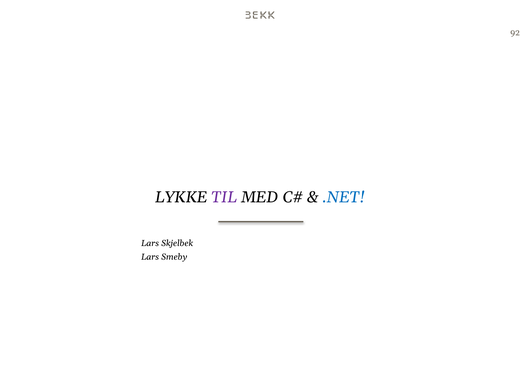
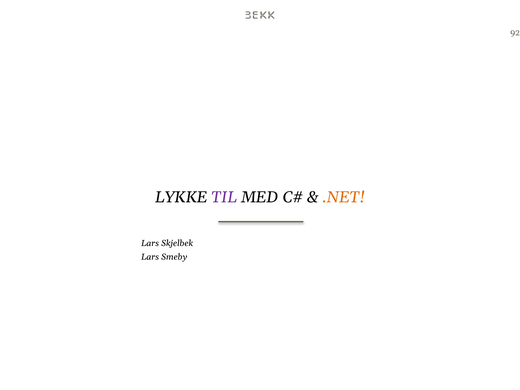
.NET colour: blue -> orange (344, 197)
